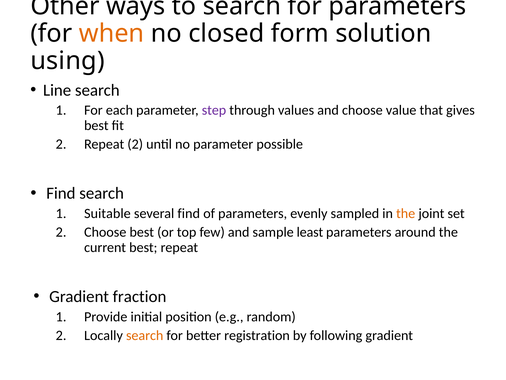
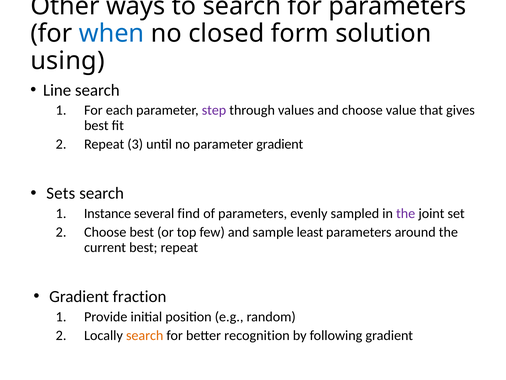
when colour: orange -> blue (112, 34)
Repeat 2: 2 -> 3 (135, 144)
parameter possible: possible -> gradient (280, 144)
Find: Find -> Sets (61, 193)
Suitable: Suitable -> Instance (108, 213)
the colour: orange -> purple (406, 213)
registration: registration -> recognition (257, 335)
